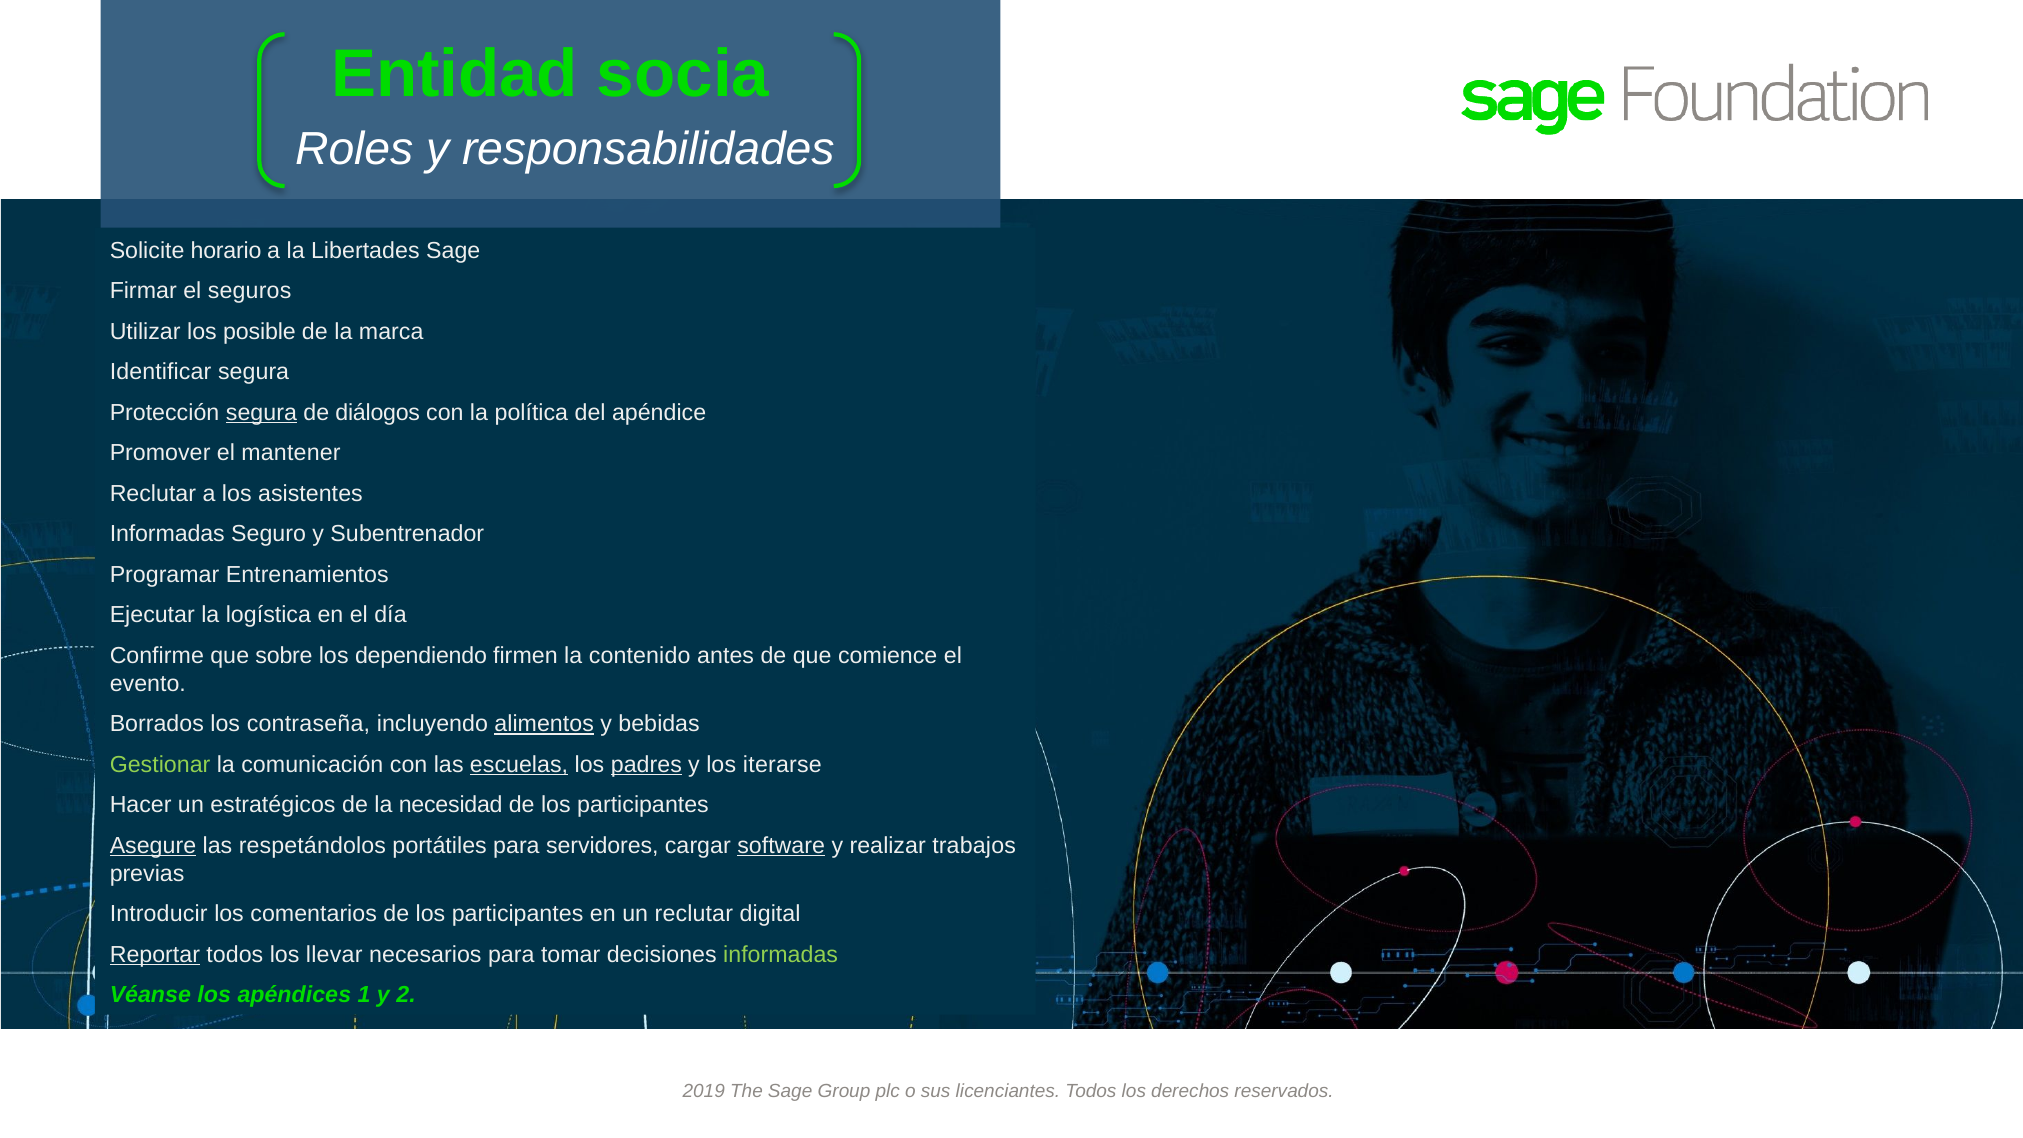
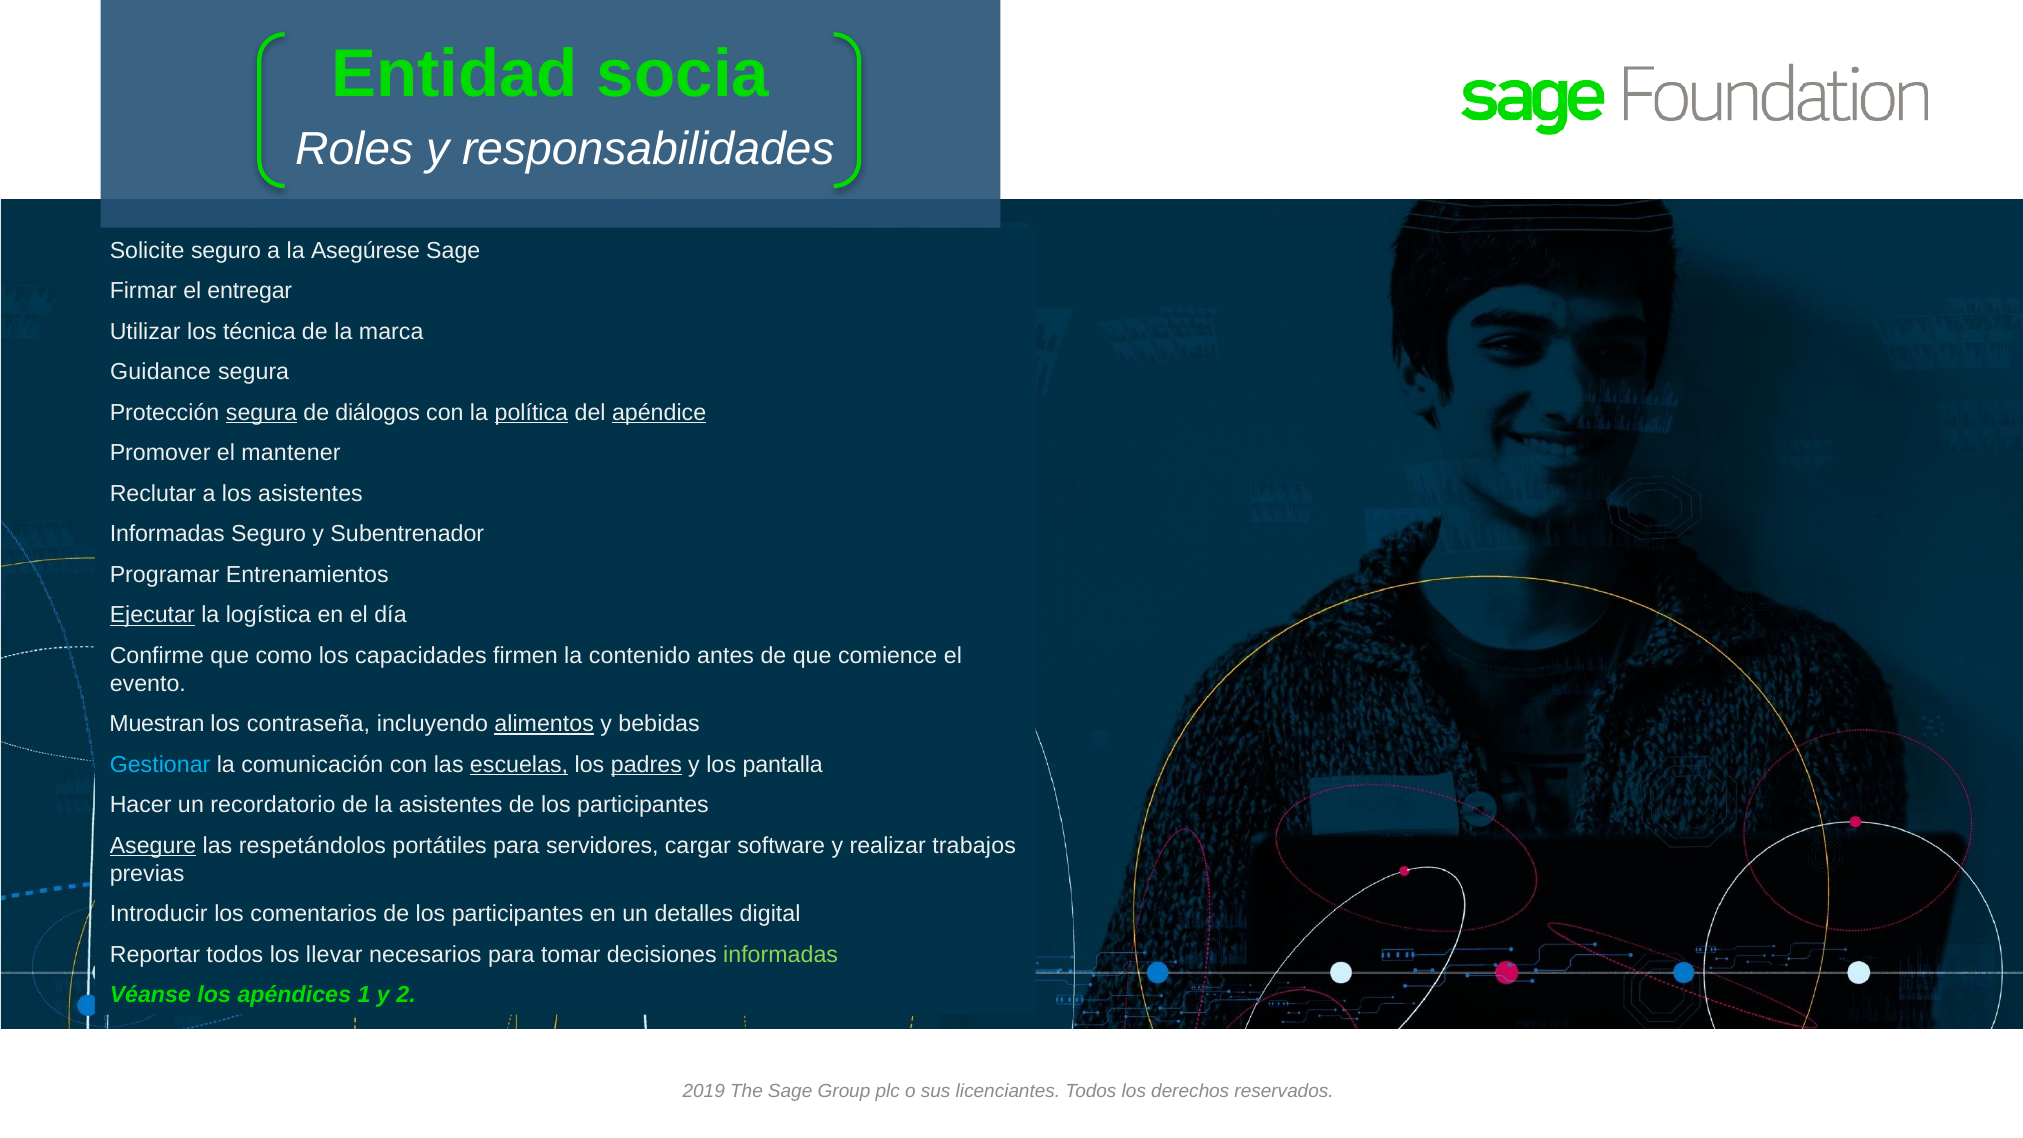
Solicite horario: horario -> seguro (226, 251)
Libertades: Libertades -> Asegúrese (365, 251)
seguros: seguros -> entregar (250, 291)
posible: posible -> técnica (259, 332)
Identificar: Identificar -> Guidance (161, 372)
política underline: none -> present (531, 413)
apéndice underline: none -> present (659, 413)
Ejecutar underline: none -> present (152, 615)
sobre: sobre -> como (284, 656)
dependiendo: dependiendo -> capacidades (421, 656)
Borrados: Borrados -> Muestran (157, 724)
Gestionar colour: light green -> light blue (160, 765)
iterarse: iterarse -> pantalla (783, 765)
estratégicos: estratégicos -> recordatorio (273, 805)
la necesidad: necesidad -> asistentes (451, 805)
software underline: present -> none (781, 846)
un reclutar: reclutar -> detalles (694, 914)
Reportar underline: present -> none (155, 955)
